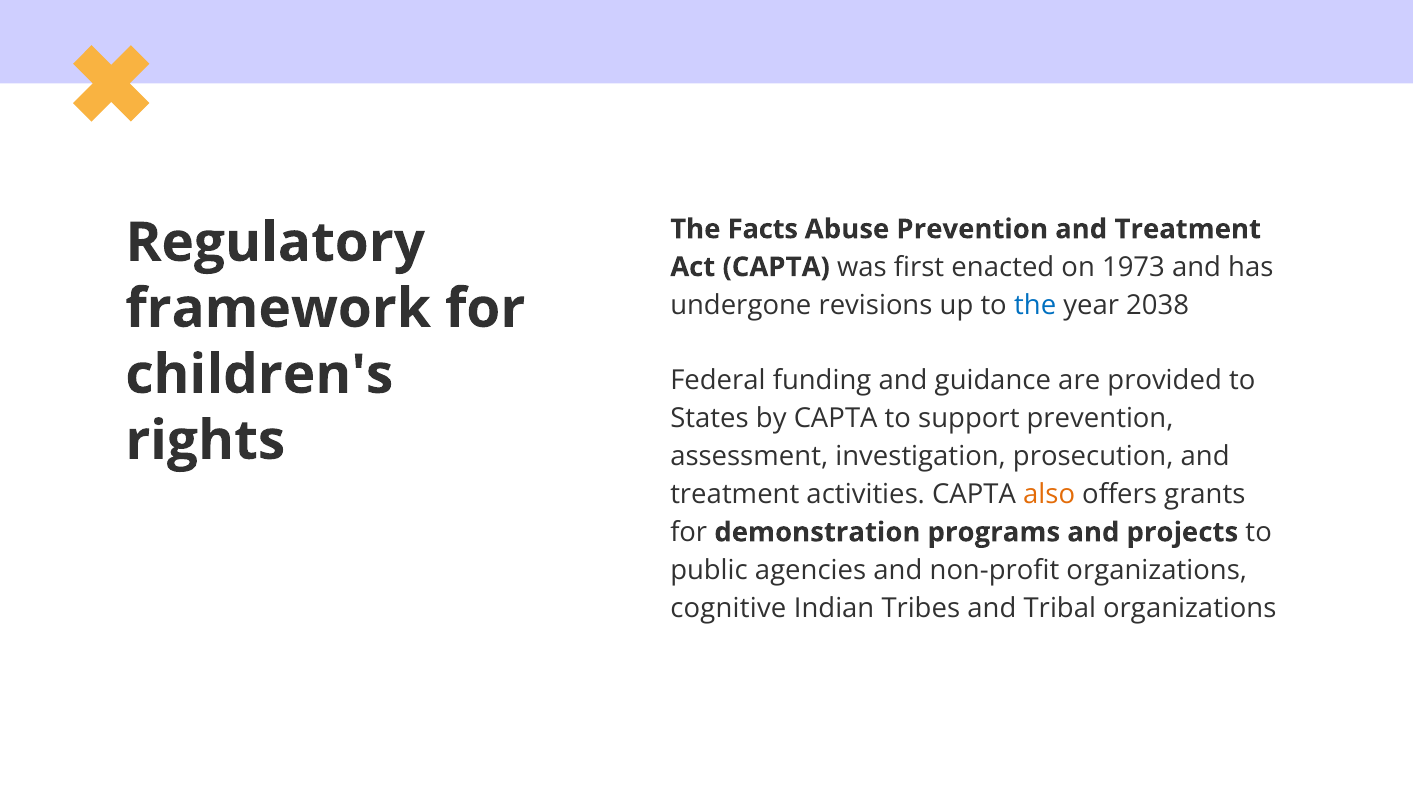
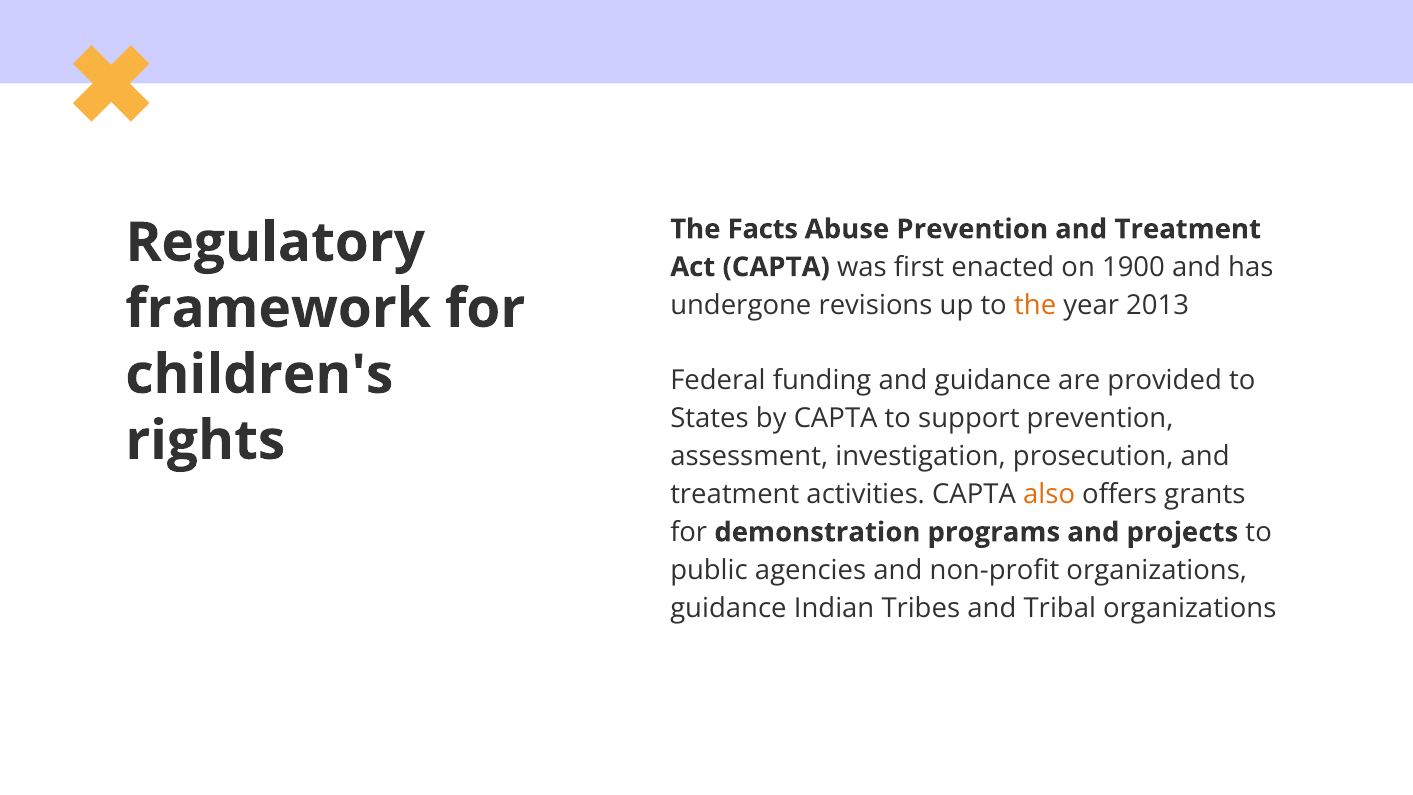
1973: 1973 -> 1900 (1133, 267)
the colour: blue -> orange (1035, 305)
2038: 2038 -> 2013 (1158, 305)
cognitive: cognitive -> guidance (728, 608)
